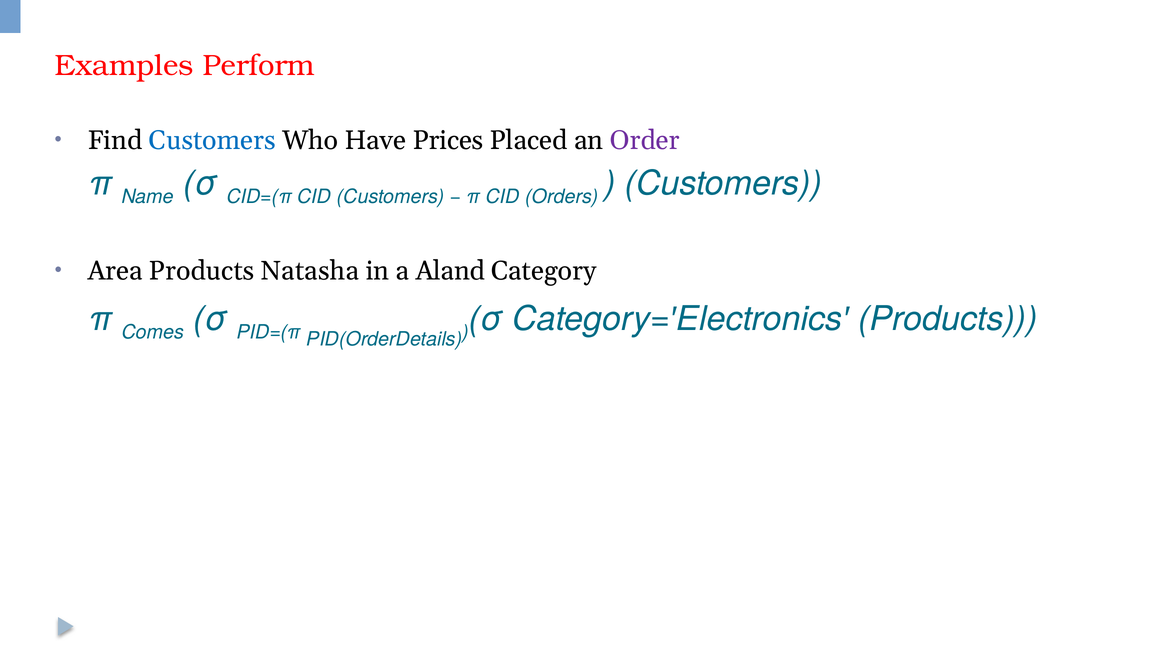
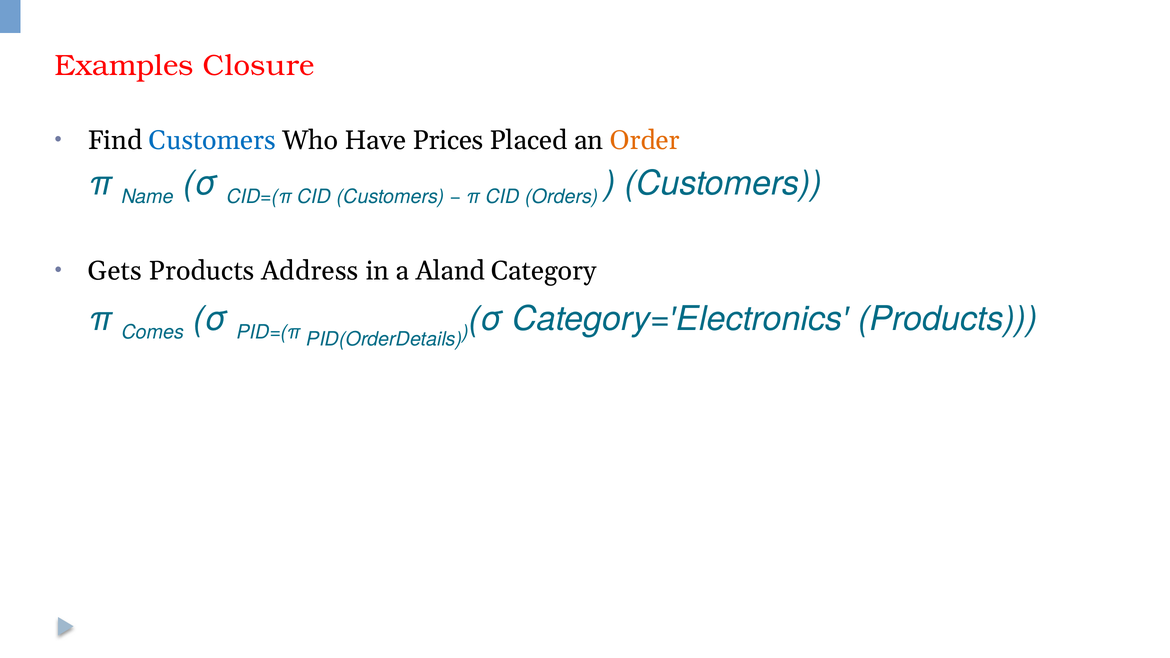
Perform: Perform -> Closure (259, 66)
Order colour: purple -> orange (645, 140)
Area: Area -> Gets (115, 271)
Natasha: Natasha -> Address (310, 271)
